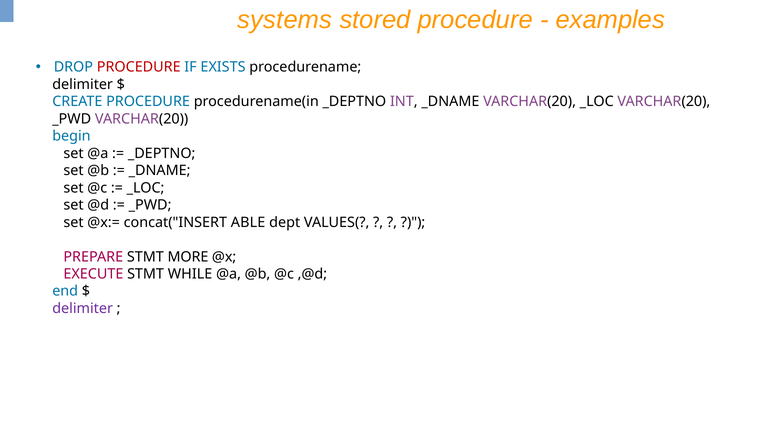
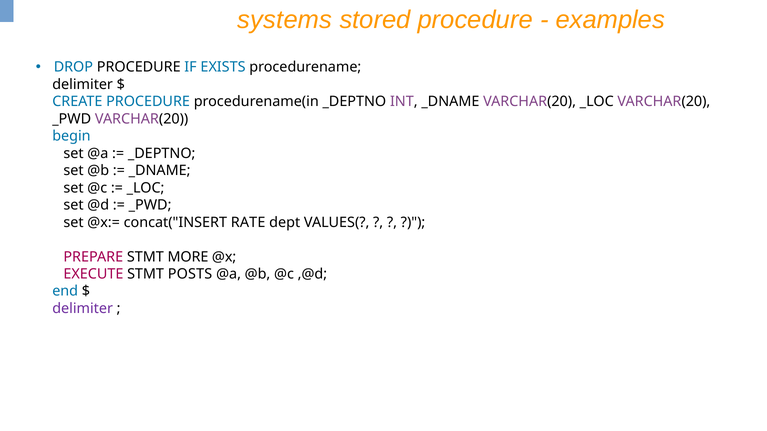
PROCEDURE colour: red -> black (139, 67)
ABLE: ABLE -> RATE (248, 223)
WHILE: WHILE -> POSTS (190, 274)
